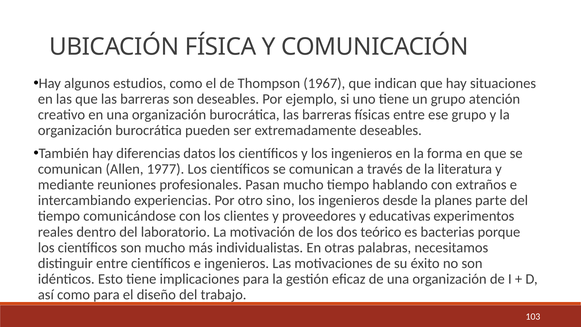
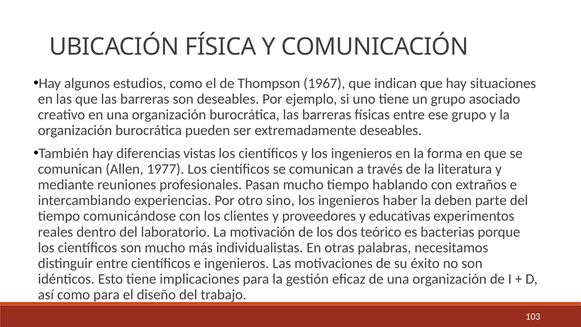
atención: atención -> asociado (495, 99)
datos: datos -> vistas (200, 153)
desde: desde -> haber (400, 200)
planes: planes -> deben (453, 200)
